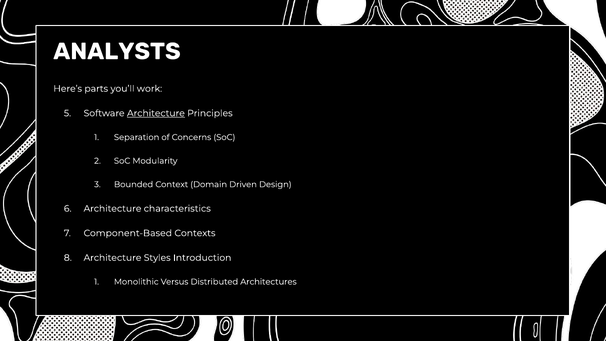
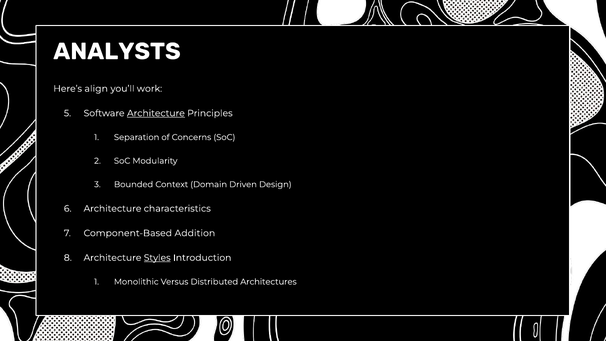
parts: parts -> align (96, 89)
Contexts: Contexts -> Addition (195, 233)
Styles underline: none -> present (157, 258)
